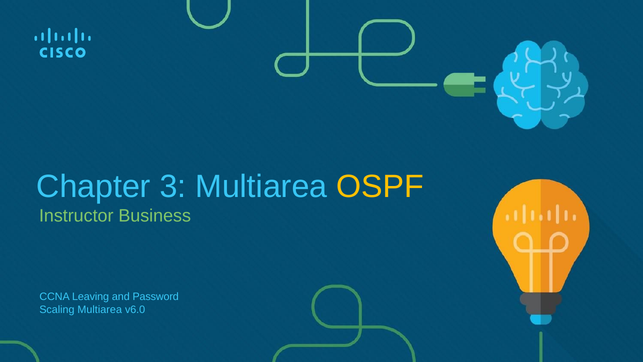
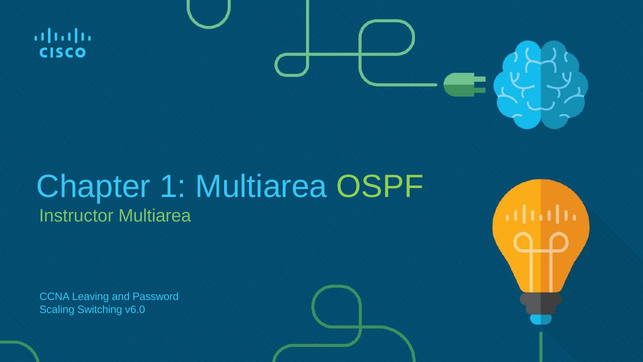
3: 3 -> 1 (173, 186)
OSPF colour: yellow -> light green (380, 186)
Instructor Business: Business -> Multiarea (155, 216)
Scaling Multiarea: Multiarea -> Switching (100, 310)
